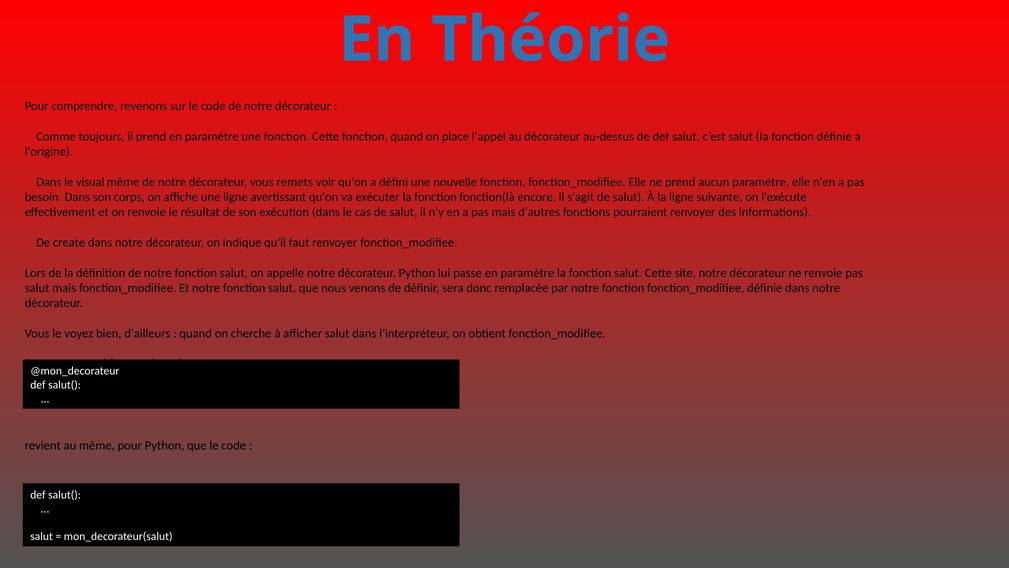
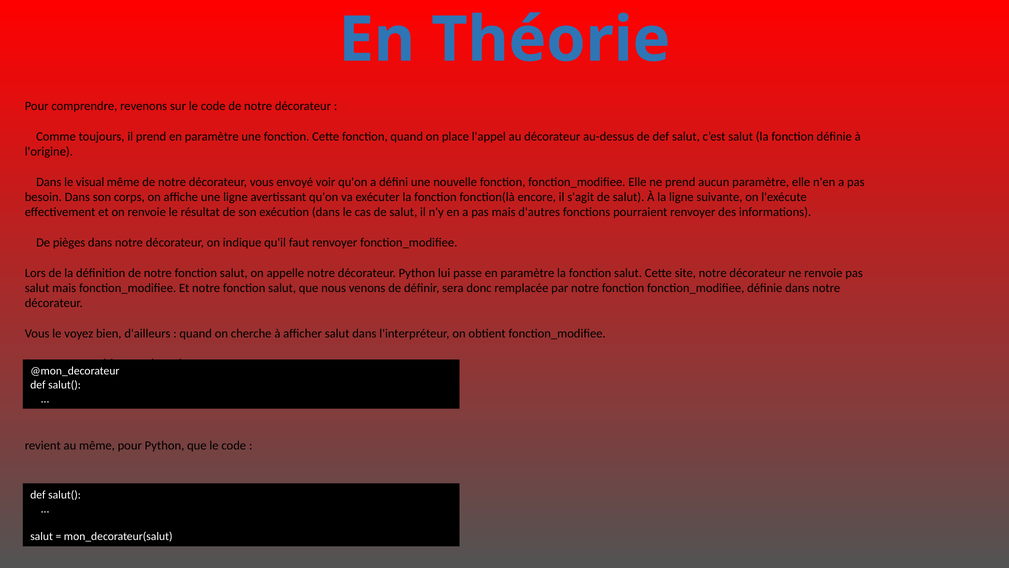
remets: remets -> envoyé (295, 182)
create: create -> pièges (69, 242)
